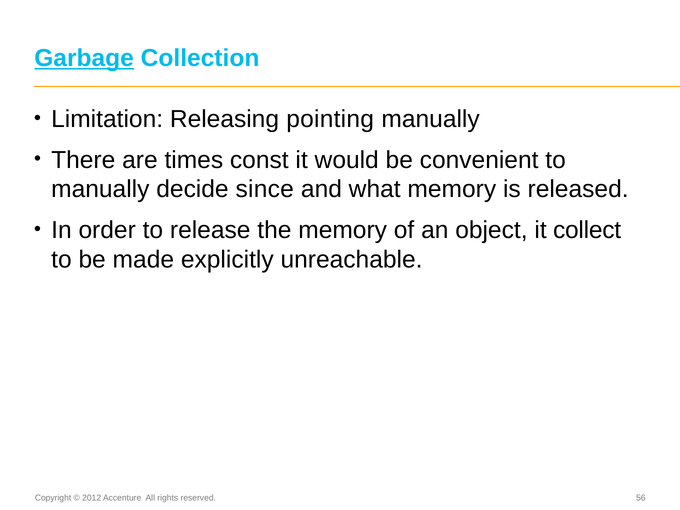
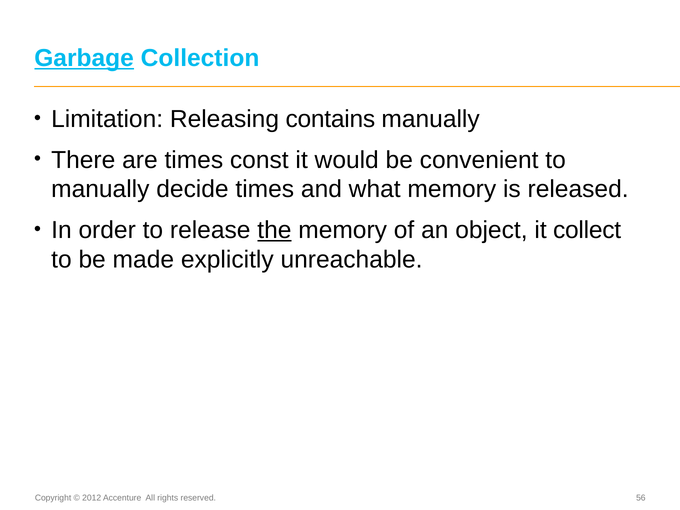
pointing: pointing -> contains (330, 119)
decide since: since -> times (265, 189)
the underline: none -> present (274, 230)
